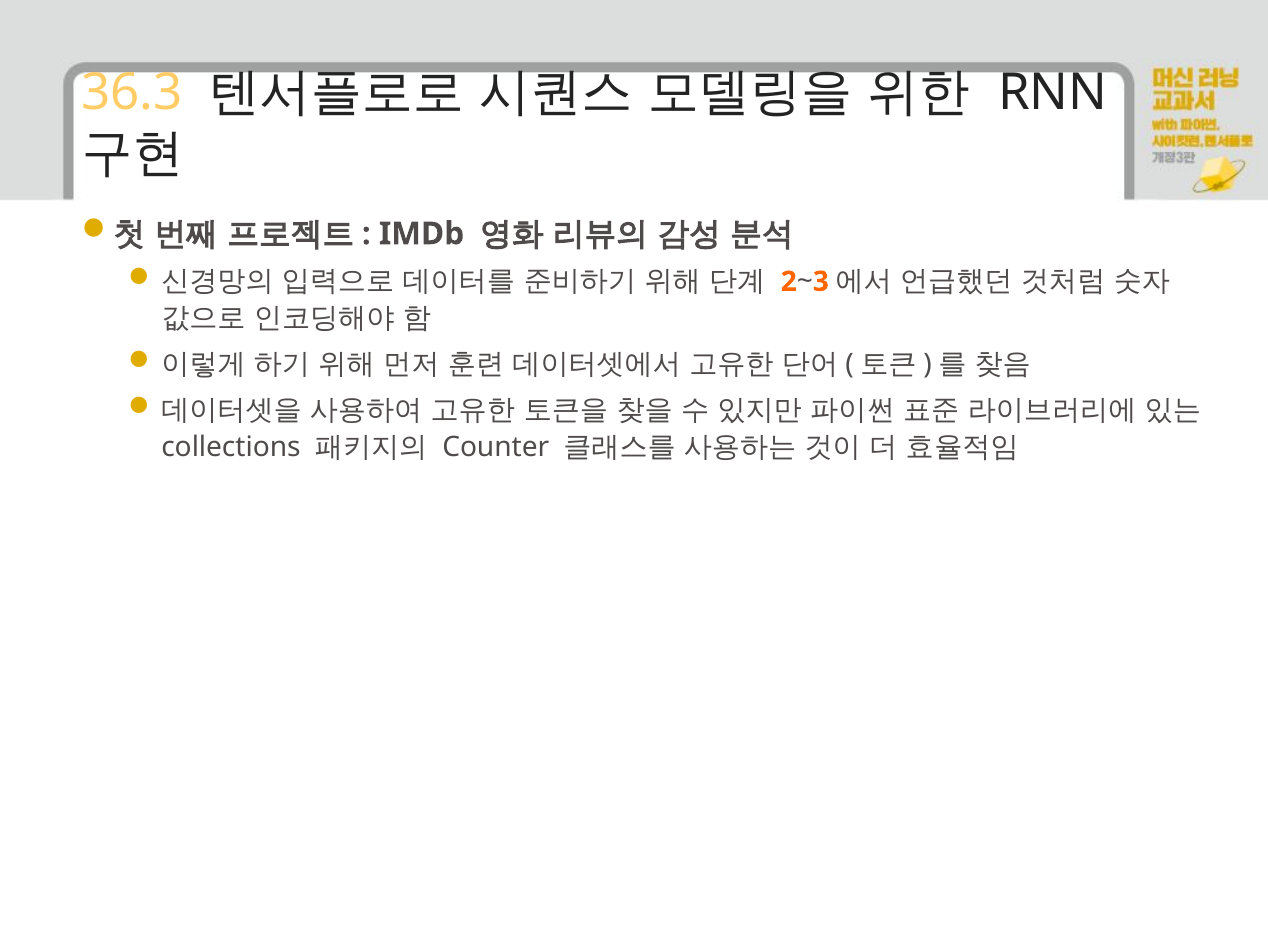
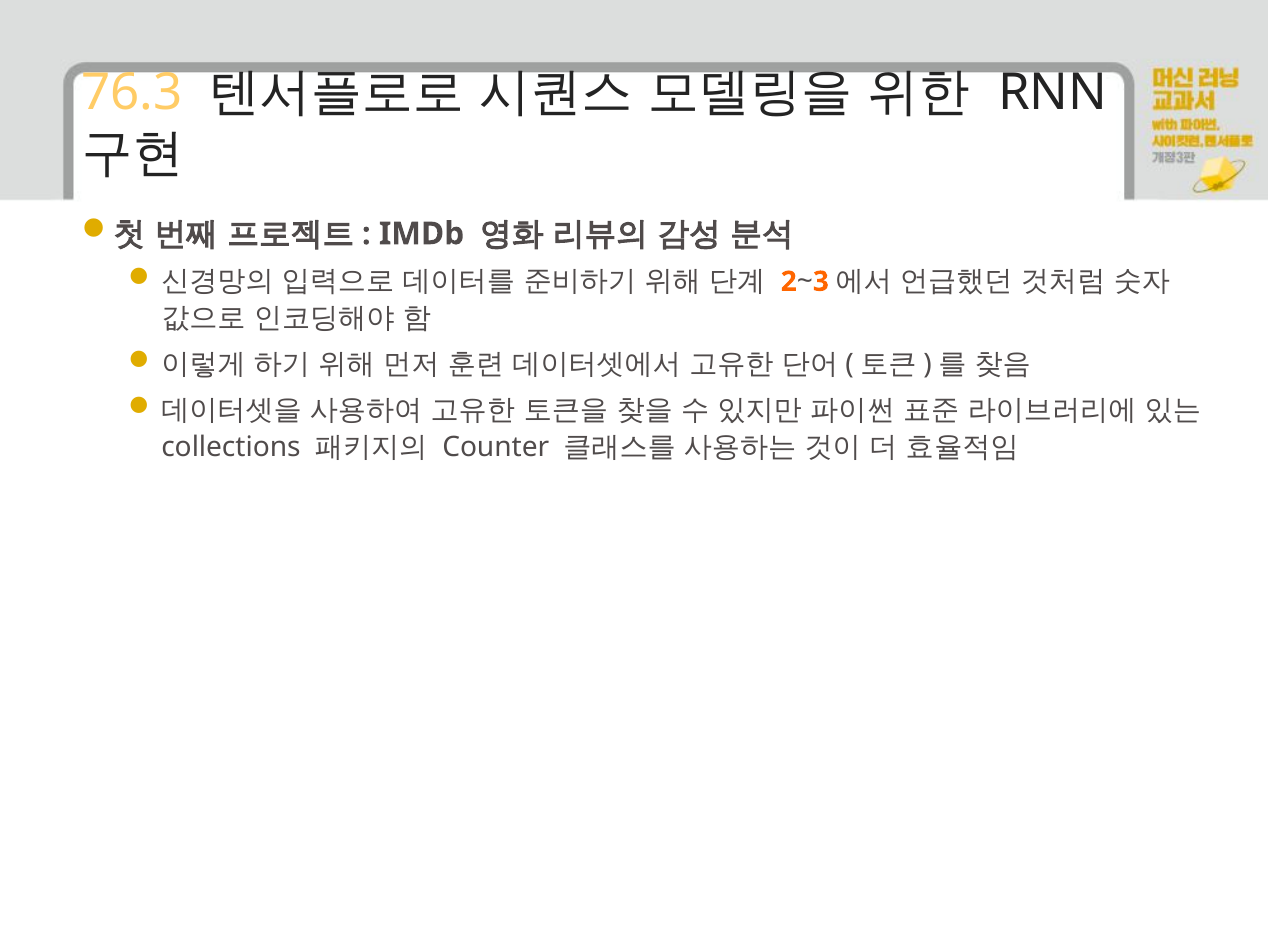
36.3: 36.3 -> 76.3 (132, 92)
